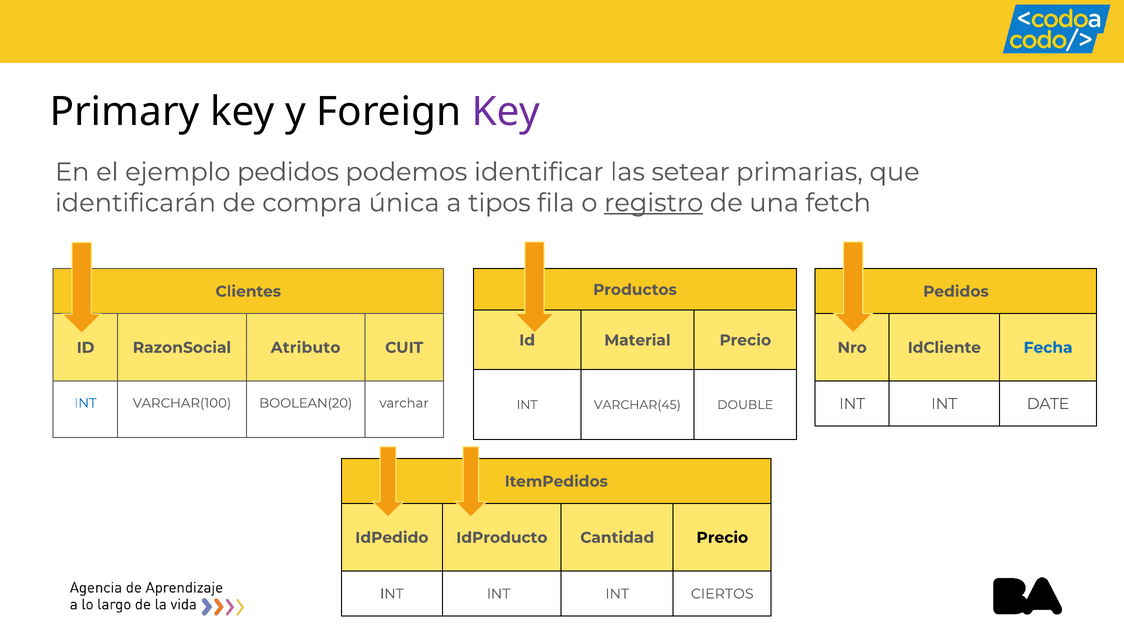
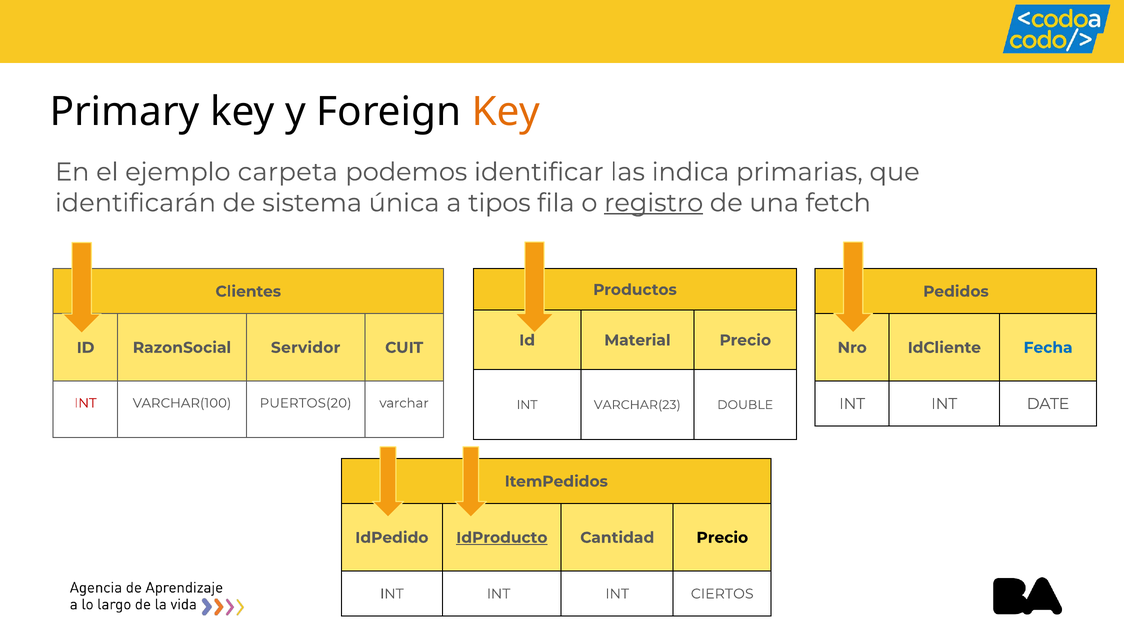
Key colour: purple -> orange (506, 112)
ejemplo pedidos: pedidos -> carpeta (288, 172)
setear: setear -> indica (691, 172)
compra: compra -> sistema (312, 203)
Atributo: Atributo -> Servidor (306, 348)
INT colour: blue -> red (85, 403)
BOOLEAN(20: BOOLEAN(20 -> PUERTOS(20 (306, 403)
VARCHAR(45: VARCHAR(45 -> VARCHAR(23 (637, 405)
IdProducto underline: none -> present (502, 538)
